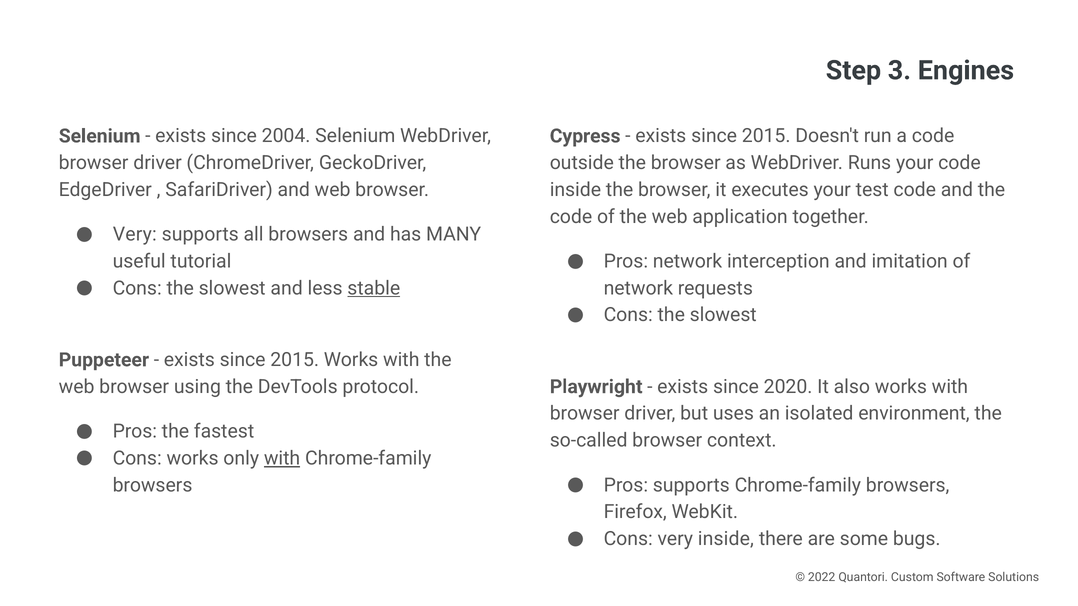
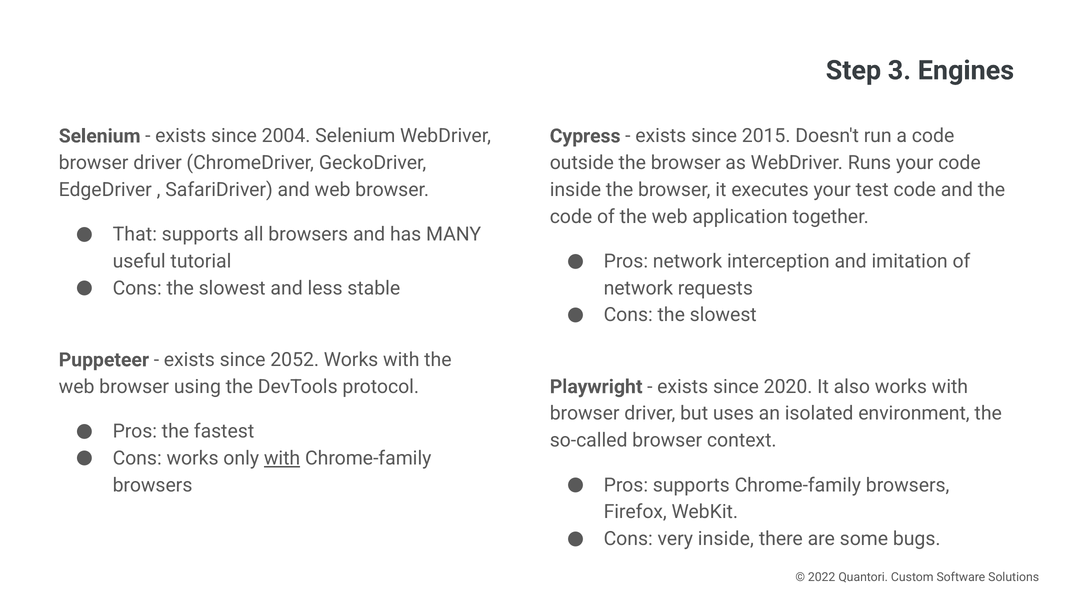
Very: Very -> That (135, 235)
stable underline: present -> none (374, 288)
2015: 2015 -> 2052 (295, 360)
